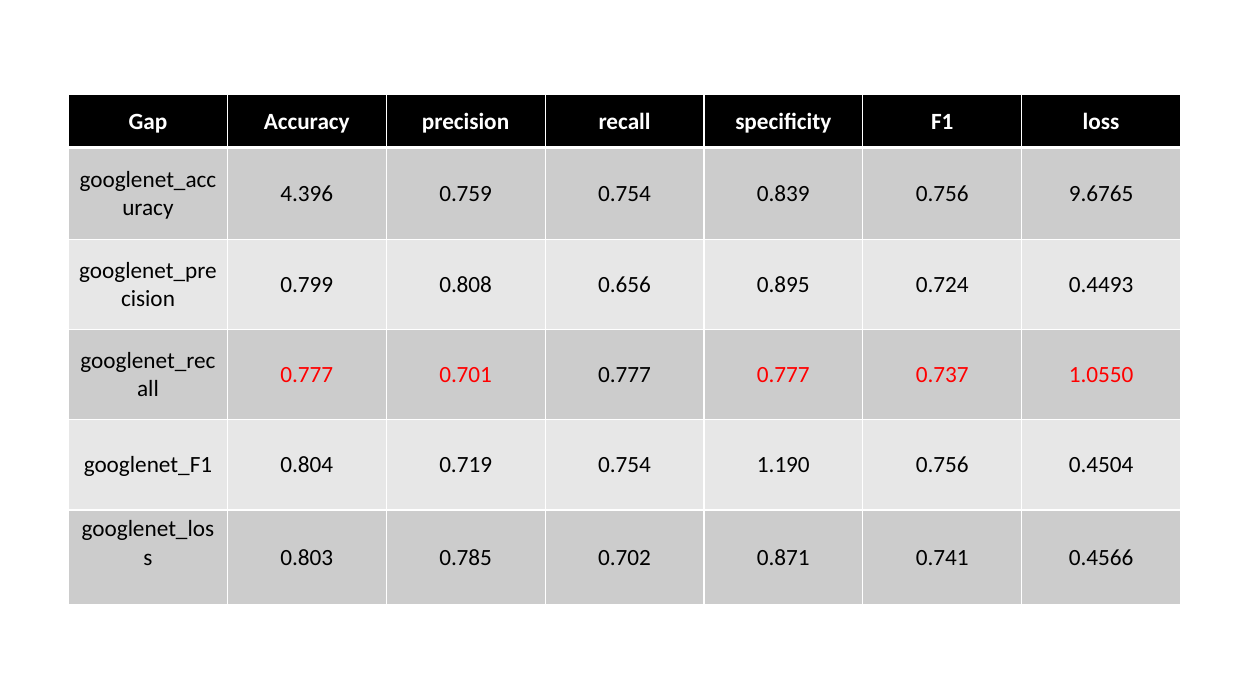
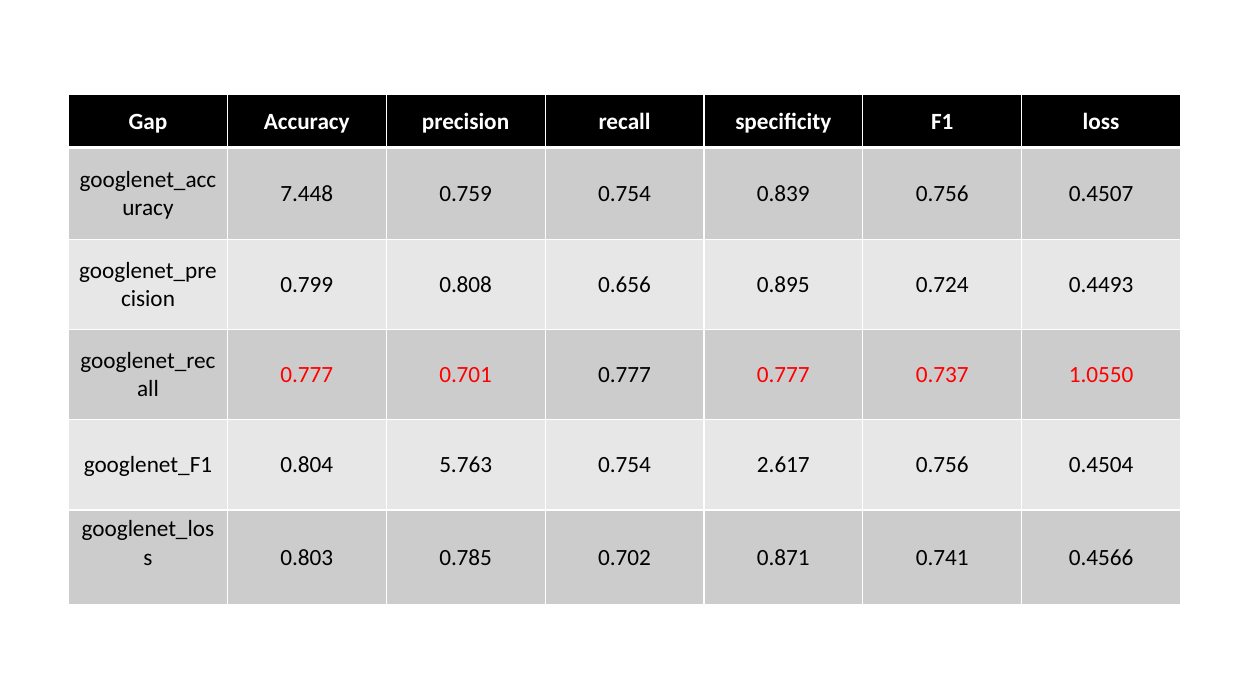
4.396: 4.396 -> 7.448 (307, 194)
9.6765: 9.6765 -> 0.4507 (1101, 194)
0.719: 0.719 -> 5.763 (466, 465)
1.190: 1.190 -> 2.617 (783, 465)
